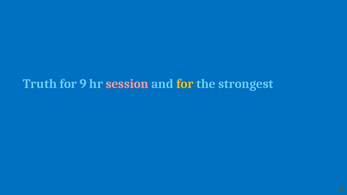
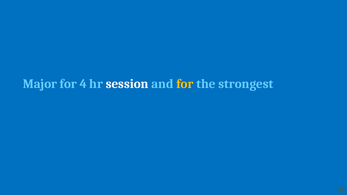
Truth: Truth -> Major (40, 84)
9: 9 -> 4 (83, 84)
session colour: pink -> white (127, 84)
